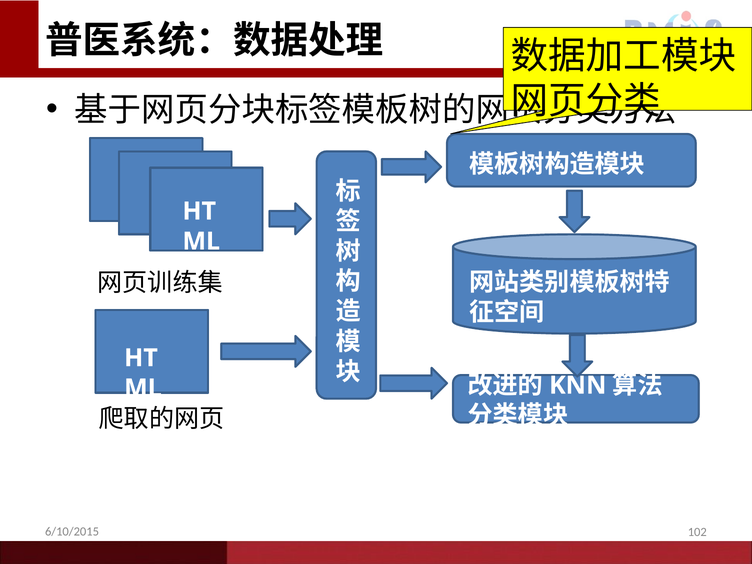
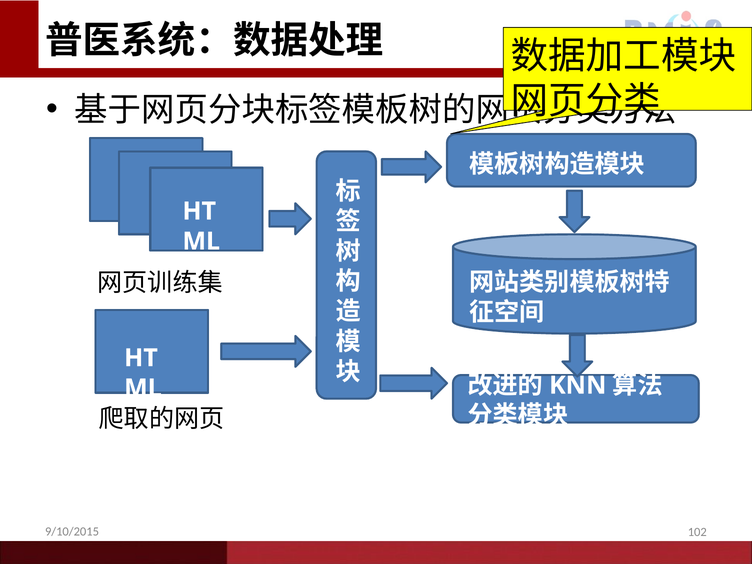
6/10/2015: 6/10/2015 -> 9/10/2015 (72, 532)
